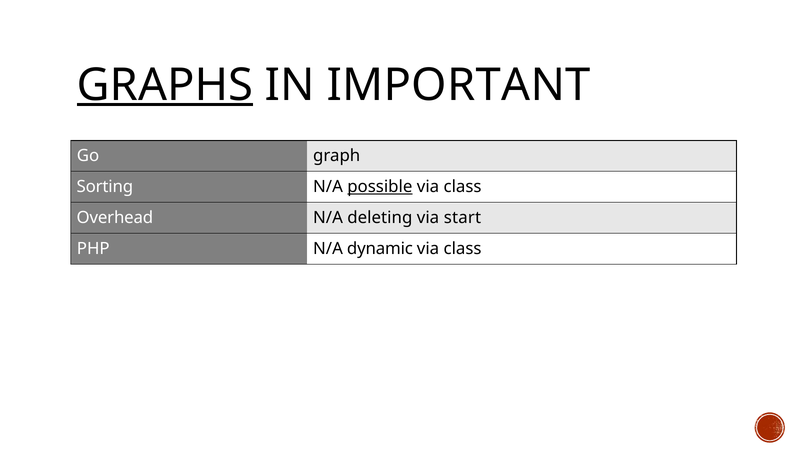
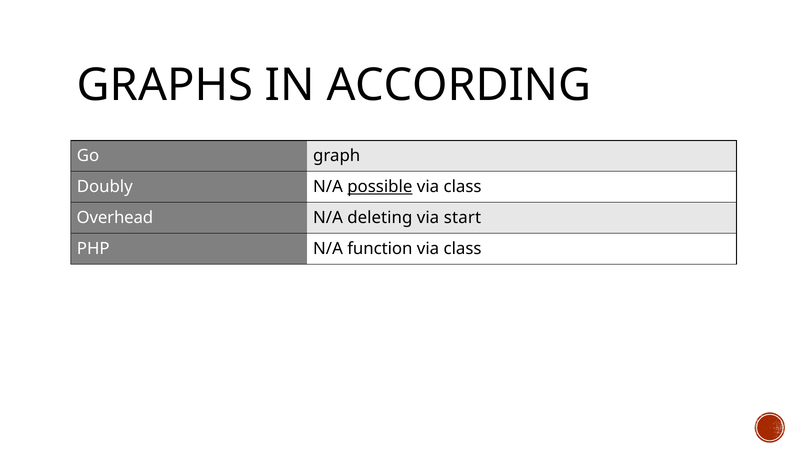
GRAPHS underline: present -> none (165, 85)
IMPORTANT: IMPORTANT -> ACCORDING (459, 85)
Sorting: Sorting -> Doubly (105, 187)
dynamic: dynamic -> function (380, 249)
